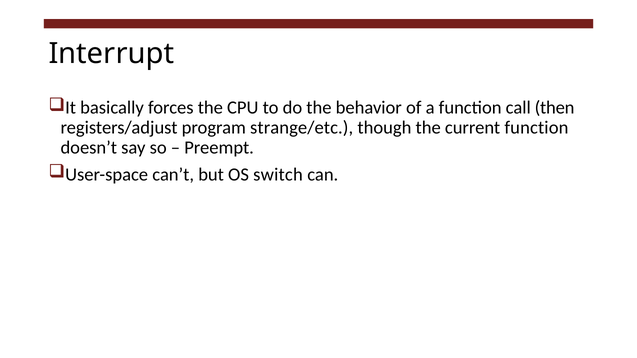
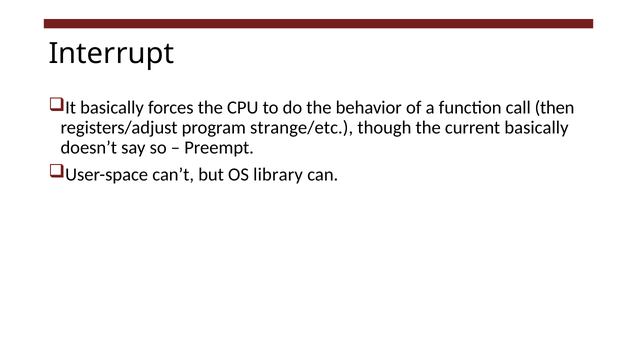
current function: function -> basically (536, 128)
switch: switch -> library (278, 175)
